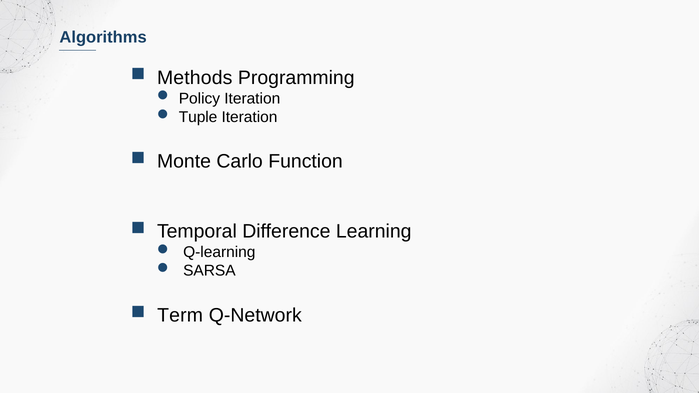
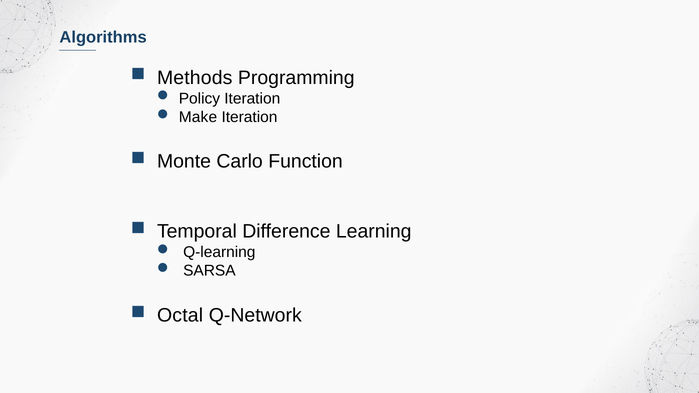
Tuple: Tuple -> Make (198, 117)
Term: Term -> Octal (180, 315)
